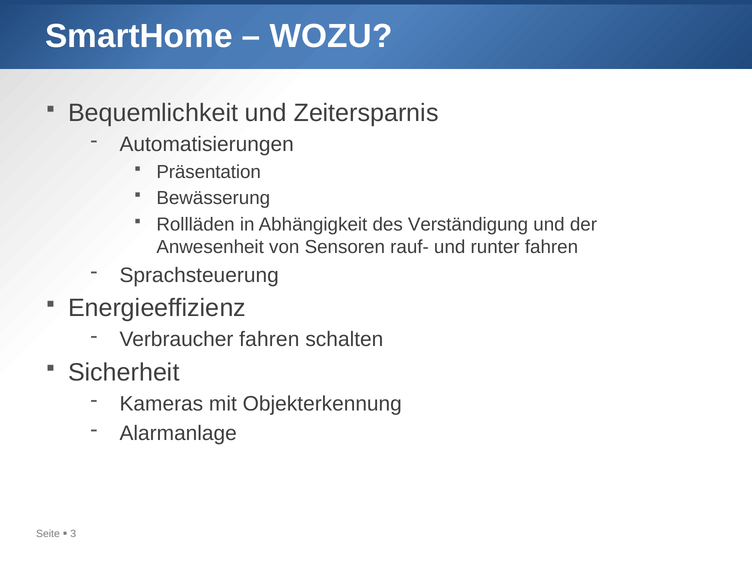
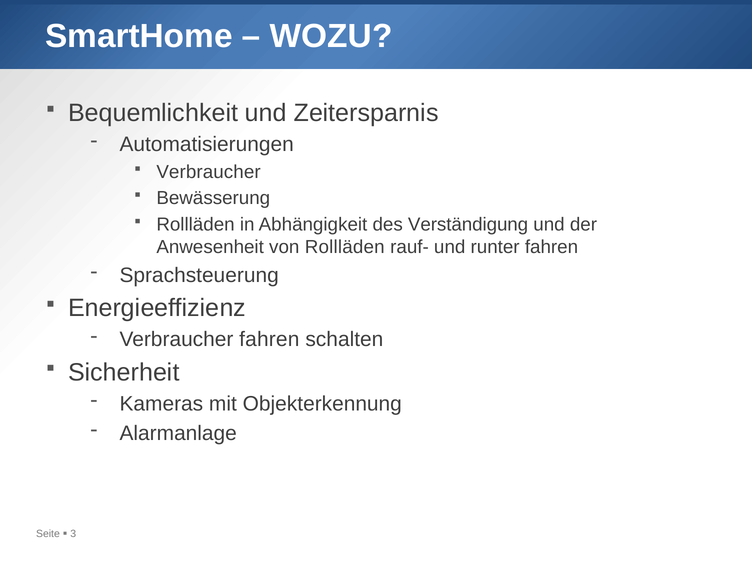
Präsentation: Präsentation -> Verbraucher (209, 172)
von Sensoren: Sensoren -> Rollläden (345, 247)
